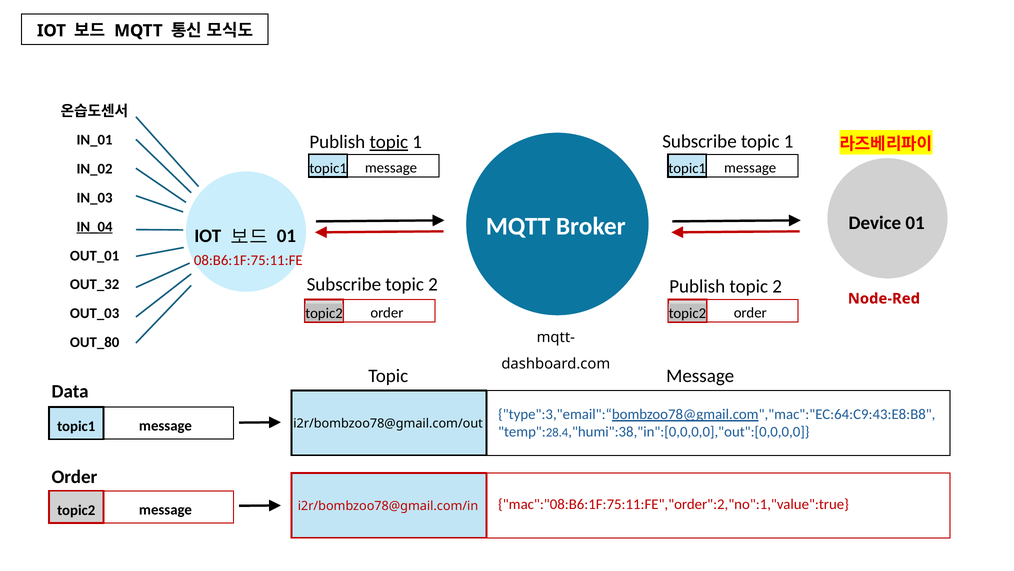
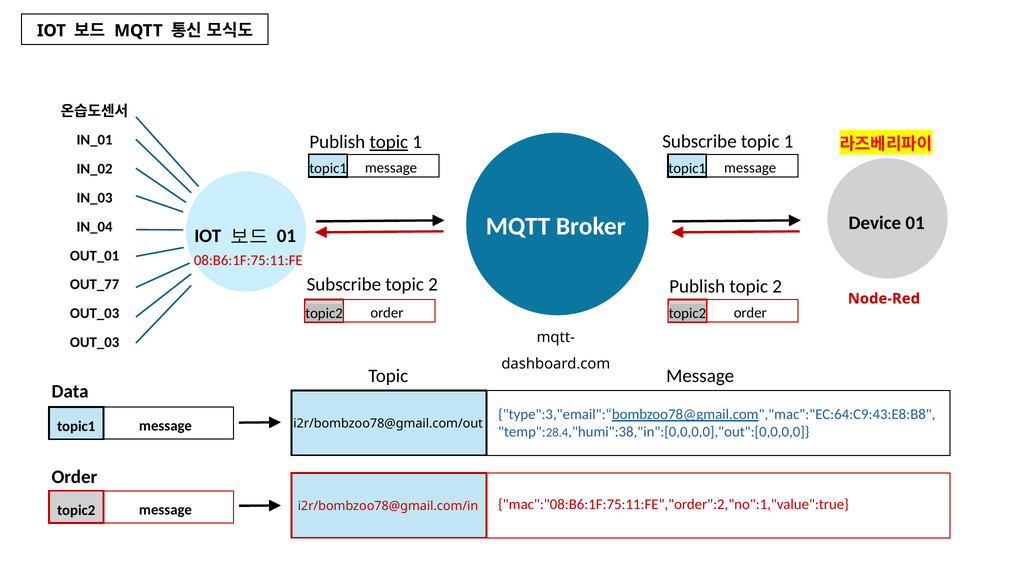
IN_04 underline: present -> none (95, 227)
OUT_32: OUT_32 -> OUT_77 (95, 284)
OUT_80: OUT_80 -> OUT_03 (95, 342)
